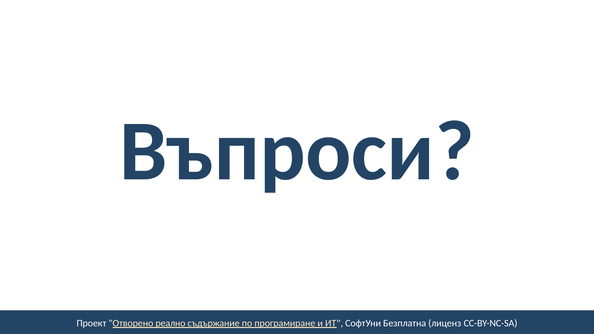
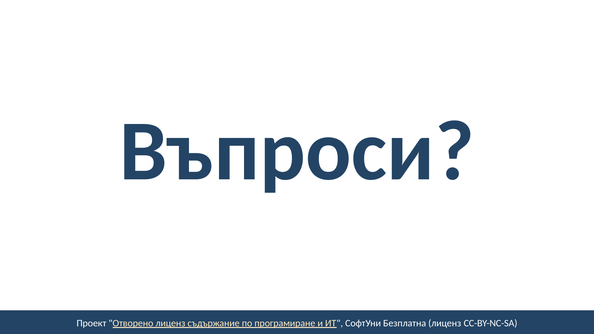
Отворено реално: реално -> лиценз (170, 323)
